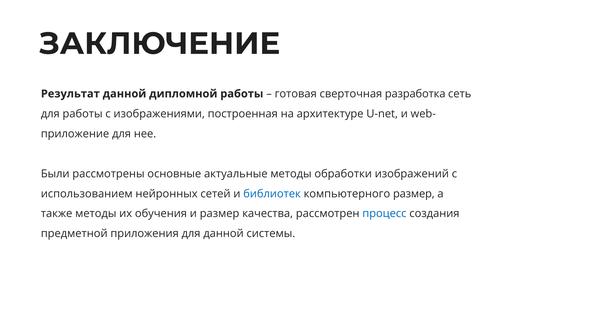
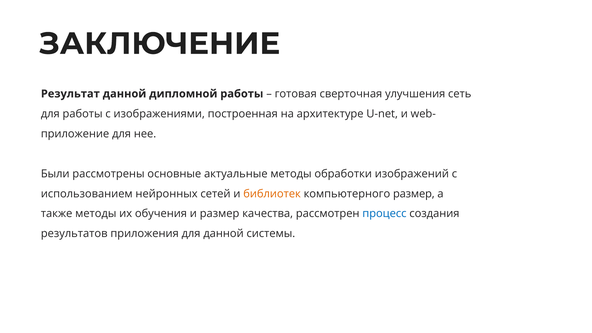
разработка: разработка -> улучшения (415, 94)
библиотек colour: blue -> orange (272, 194)
предметной: предметной -> результатов (74, 234)
